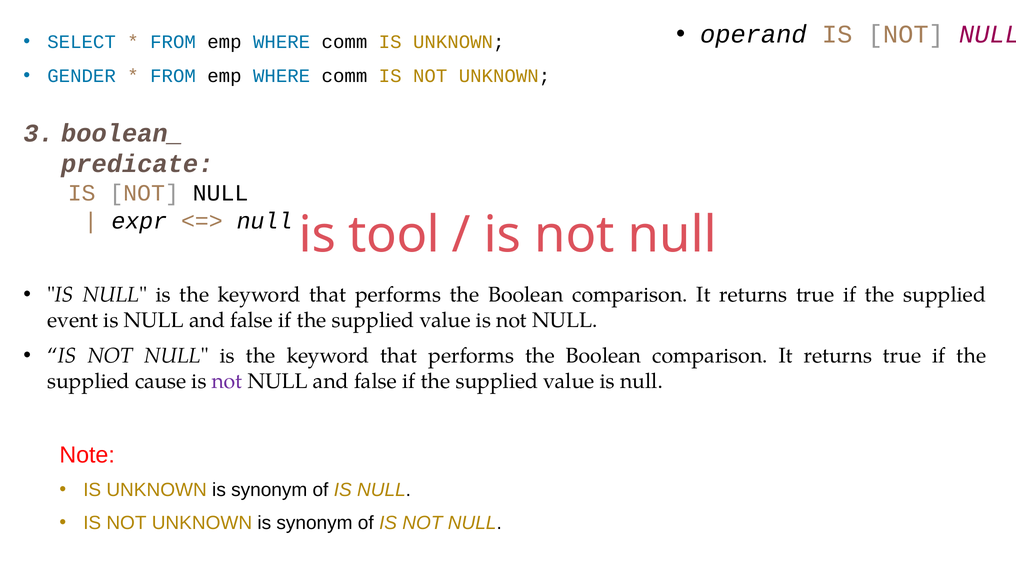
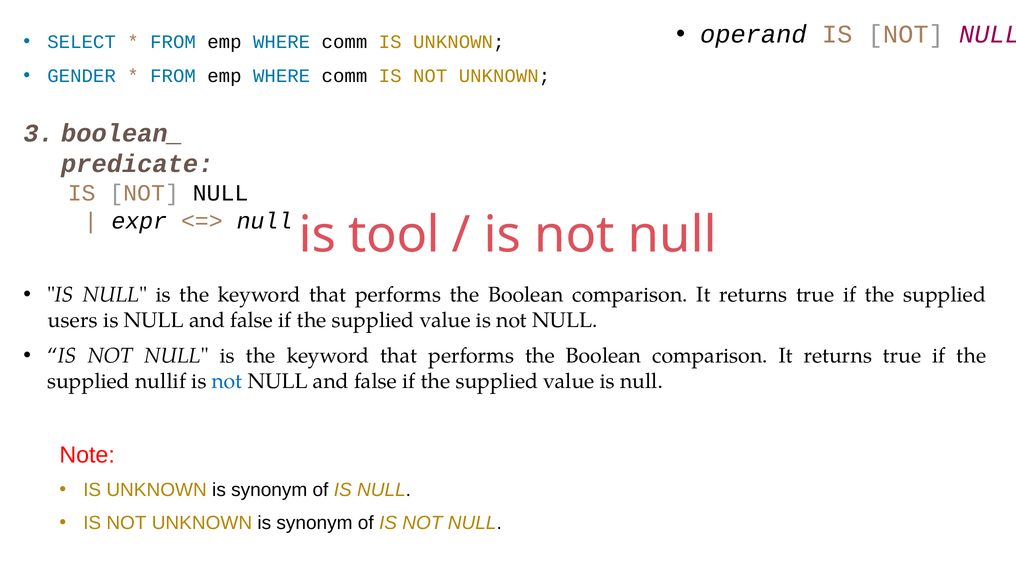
event: event -> users (73, 320)
cause: cause -> nullif (161, 381)
not colour: purple -> blue (227, 381)
